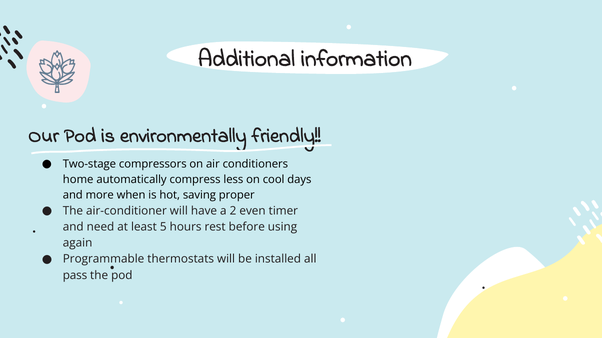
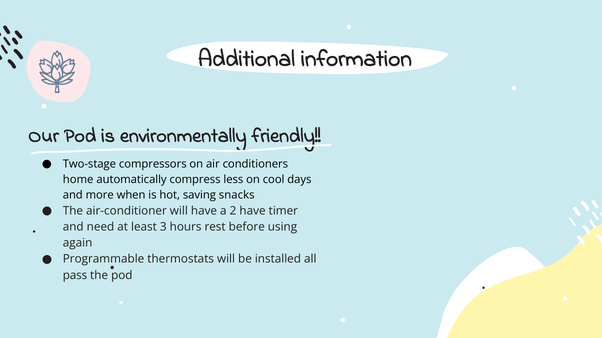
proper: proper -> snacks (237, 195)
2 even: even -> have (253, 211)
5: 5 -> 3 (163, 227)
